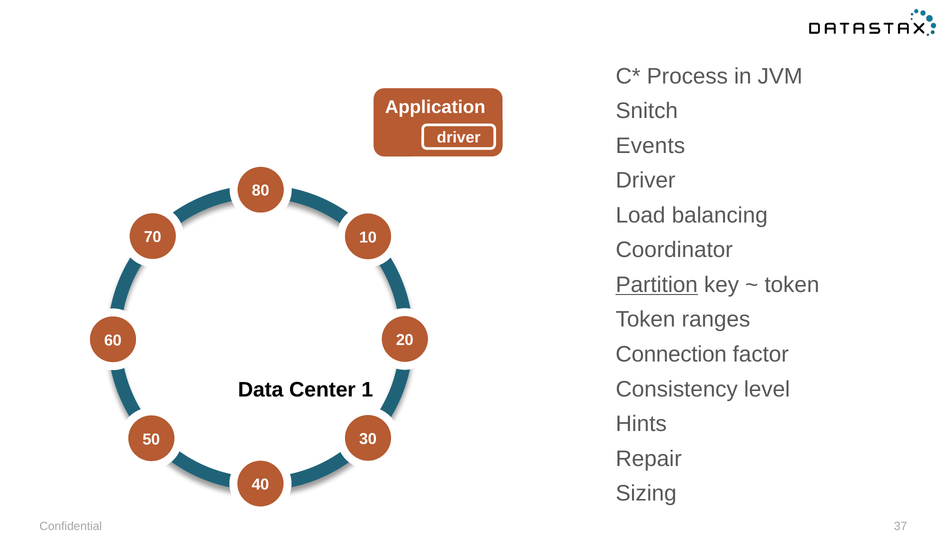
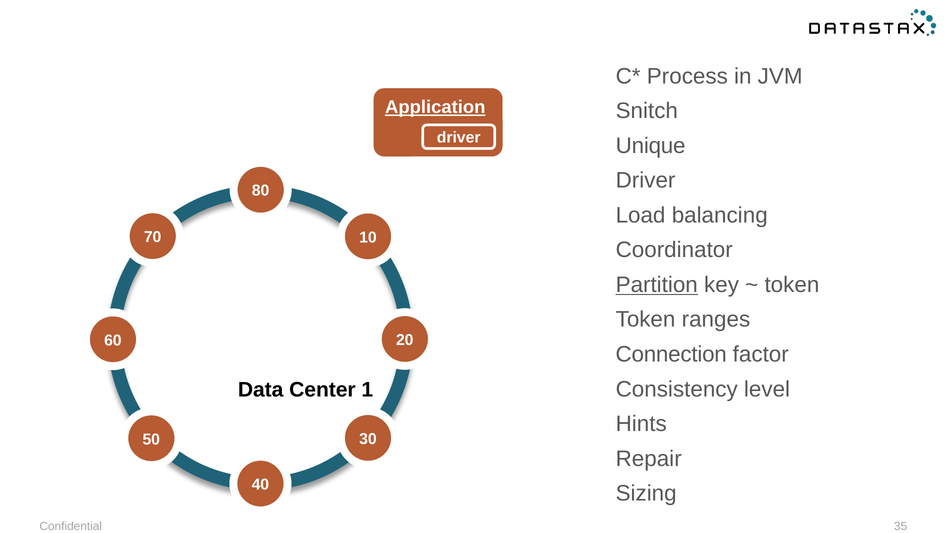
Application underline: none -> present (435, 107)
Events: Events -> Unique (651, 146)
37: 37 -> 35 (901, 527)
